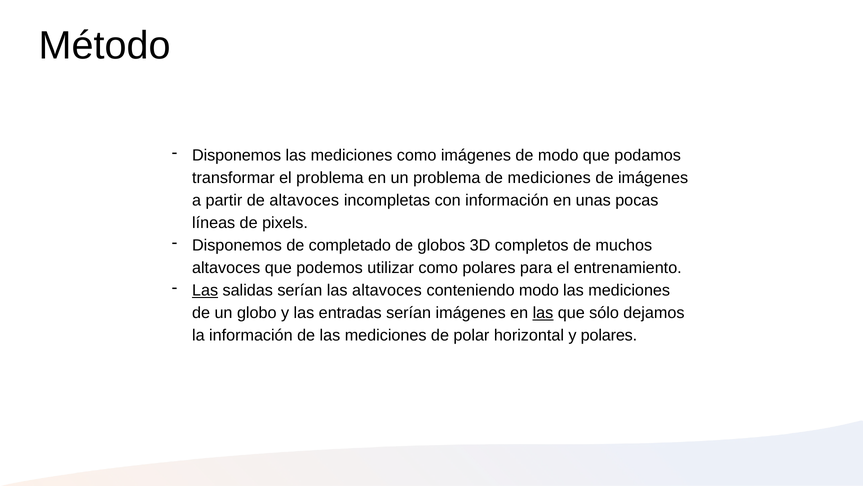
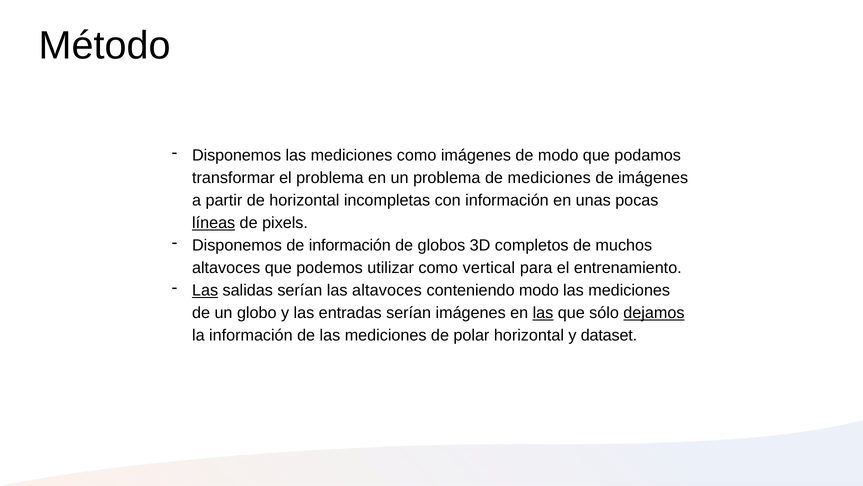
de altavoces: altavoces -> horizontal (304, 200)
líneas underline: none -> present (214, 223)
de completado: completado -> información (350, 245)
como polares: polares -> vertical (489, 268)
dejamos underline: none -> present (654, 313)
y polares: polares -> dataset (609, 335)
